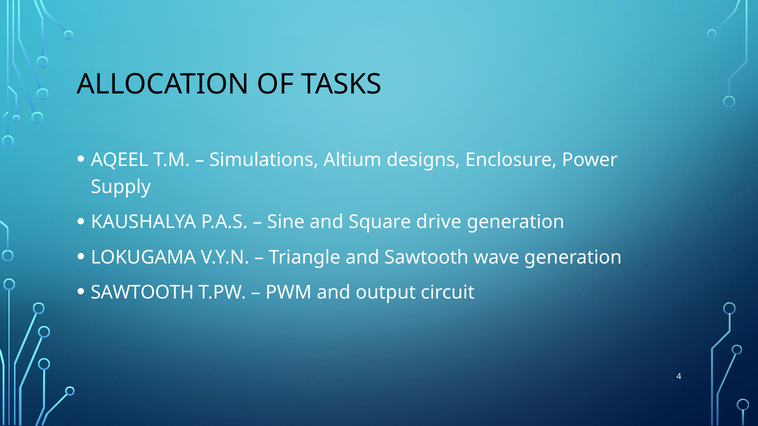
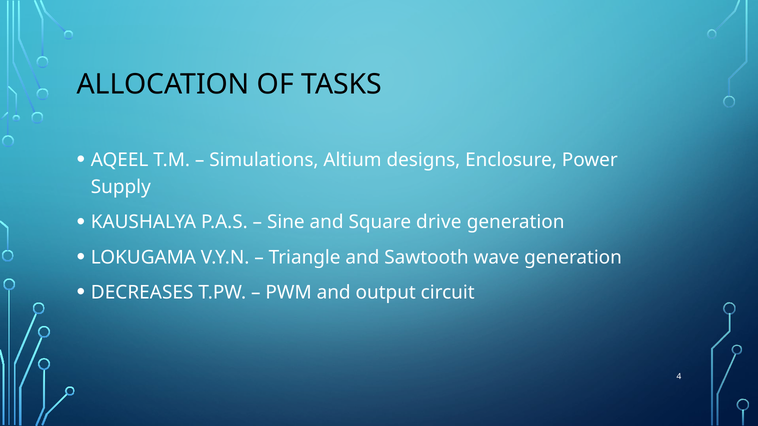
SAWTOOTH: SAWTOOTH -> DECREASES (142, 293)
